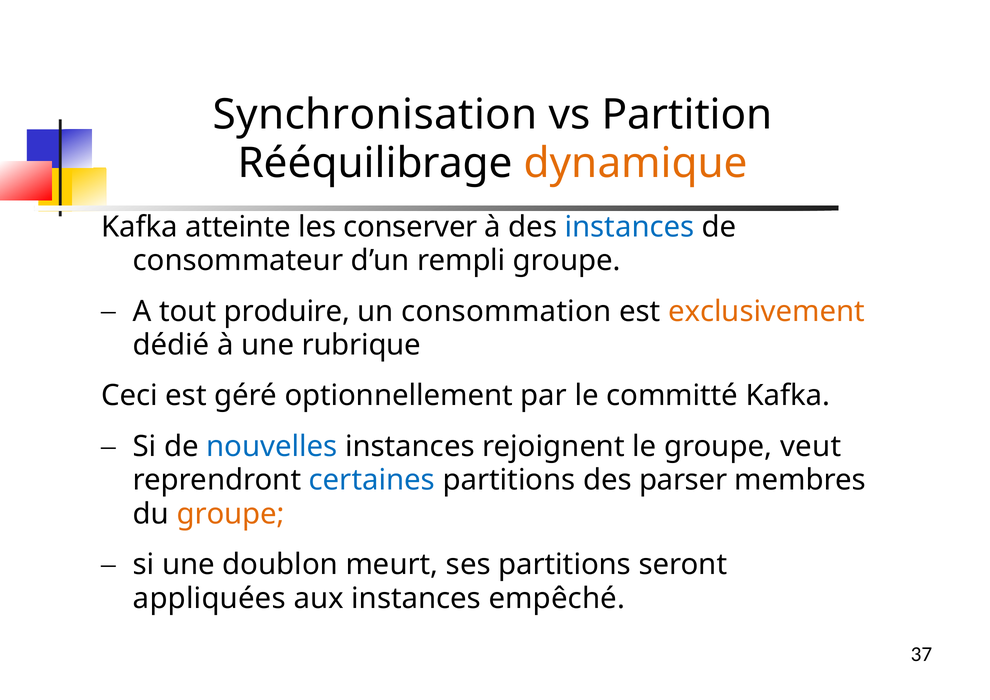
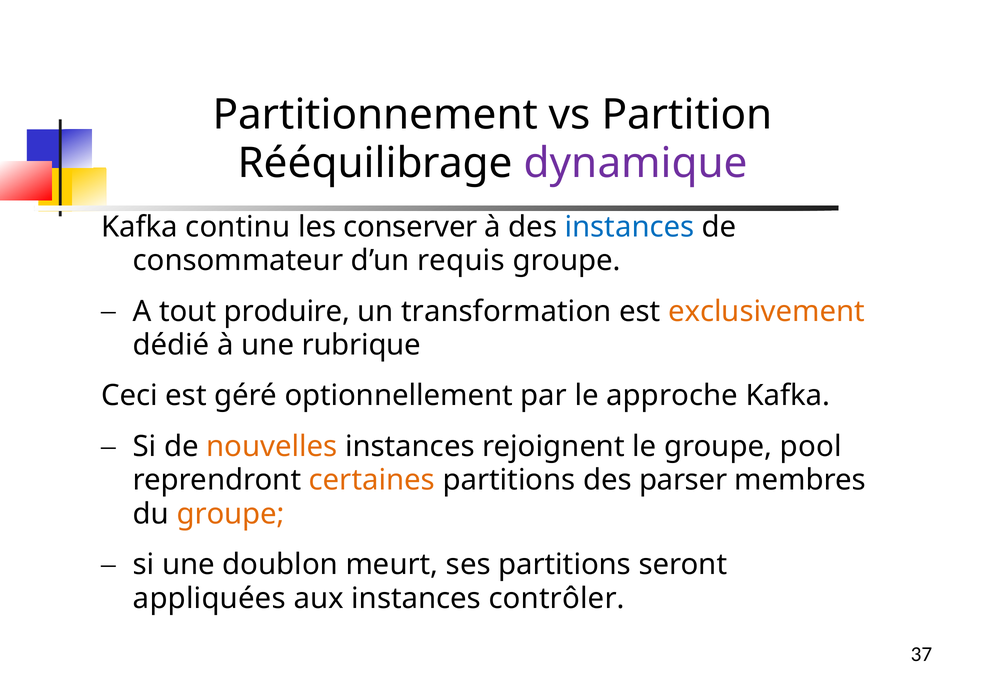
Synchronisation: Synchronisation -> Partitionnement (375, 115)
dynamique colour: orange -> purple (636, 164)
atteinte: atteinte -> continu (238, 227)
rempli: rempli -> requis (461, 261)
consommation: consommation -> transformation (506, 311)
committé: committé -> approche (672, 396)
nouvelles colour: blue -> orange (272, 446)
veut: veut -> pool (811, 446)
certaines colour: blue -> orange (372, 480)
empêché: empêché -> contrôler (557, 599)
